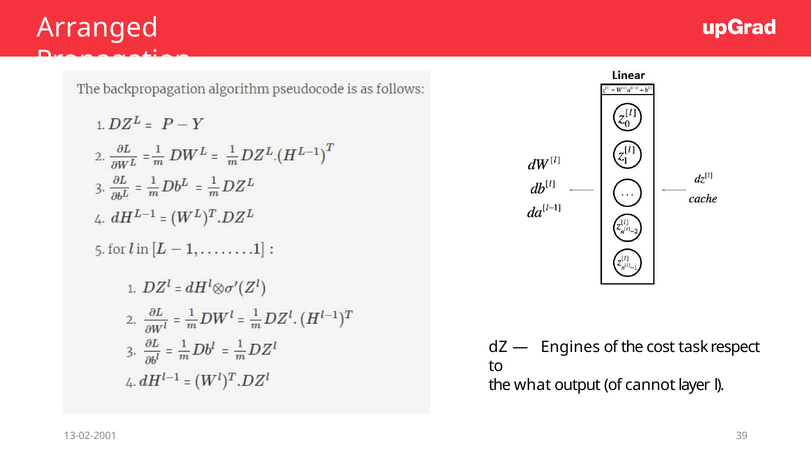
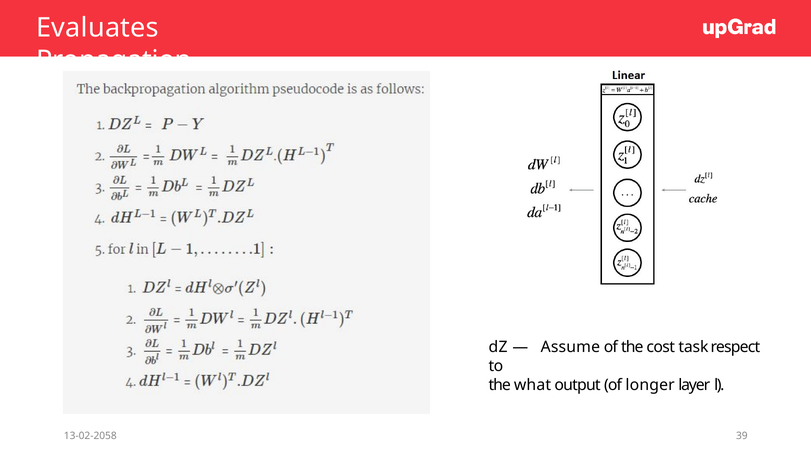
Arranged: Arranged -> Evaluates (98, 28)
Engines: Engines -> Assume (570, 347)
cannot: cannot -> longer (650, 385)
13-02-2001: 13-02-2001 -> 13-02-2058 (90, 436)
